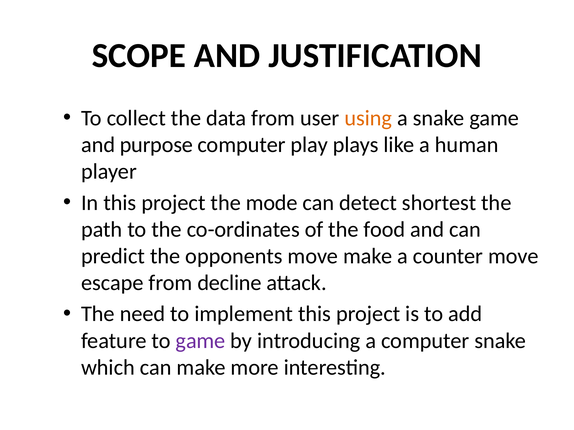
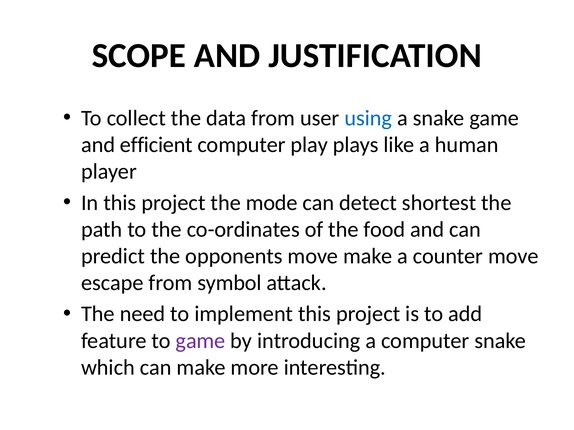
using colour: orange -> blue (368, 118)
purpose: purpose -> efficient (156, 145)
decline: decline -> symbol (230, 283)
